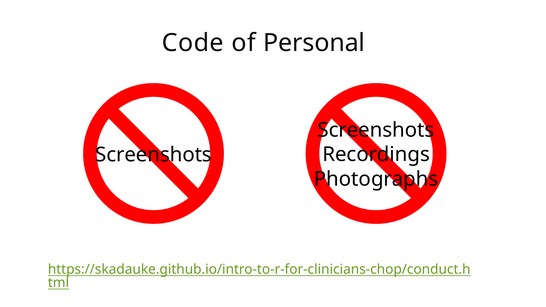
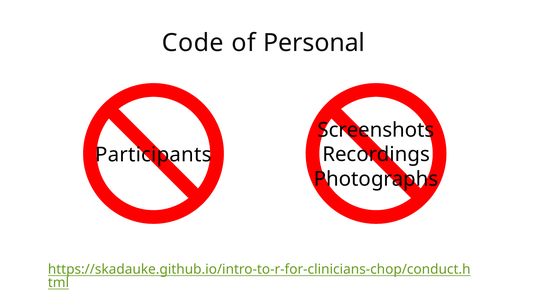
Screenshots: Screenshots -> Participants (153, 155)
